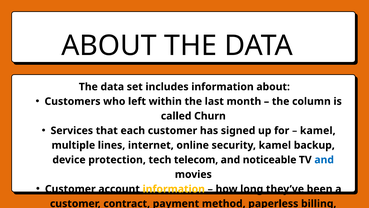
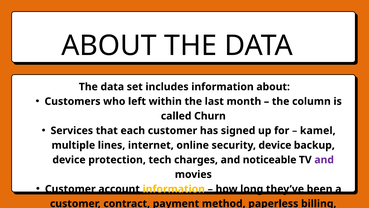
security kamel: kamel -> device (275, 145)
tech telecom: telecom -> charges (196, 160)
and colour: blue -> purple (324, 160)
